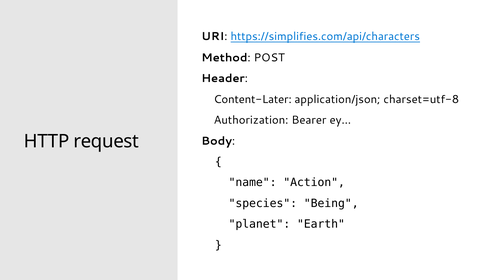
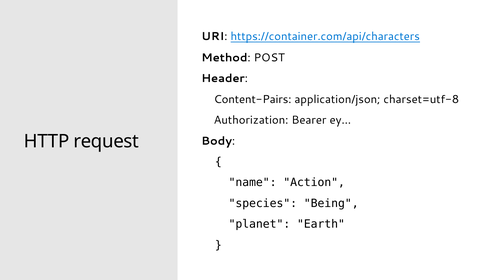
https://simplifies.com/api/characters: https://simplifies.com/api/characters -> https://container.com/api/characters (325, 36)
Content-Later: Content-Later -> Content-Pairs (253, 99)
